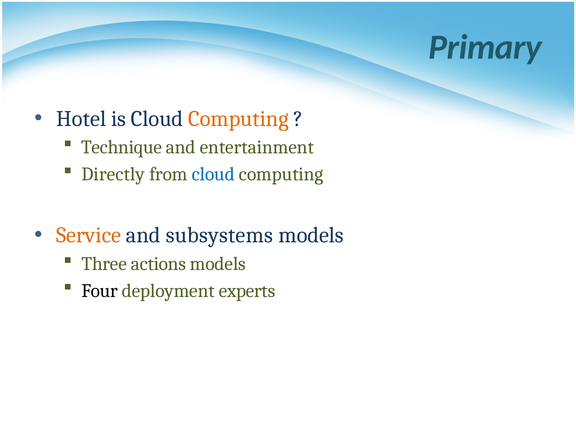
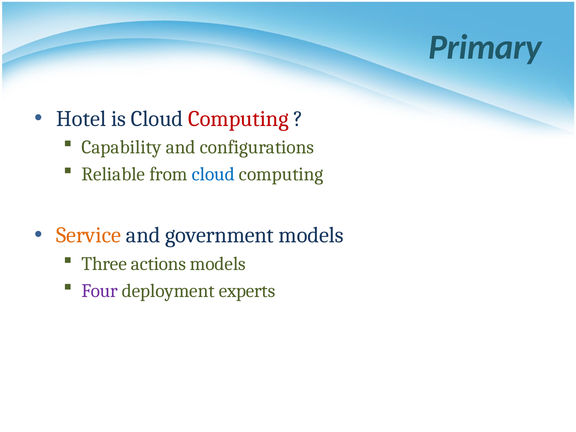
Computing colour: orange -> red (238, 119)
Technique: Technique -> Capability (121, 147)
entertainment: entertainment -> configurations (257, 147)
Directly: Directly -> Reliable (113, 174)
subsystems: subsystems -> government (220, 235)
Four colour: black -> purple (100, 291)
